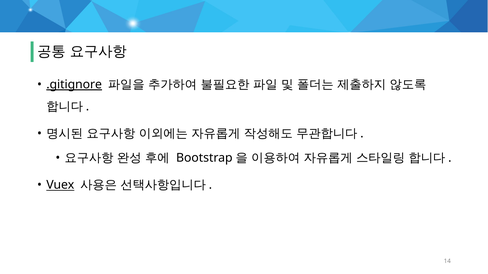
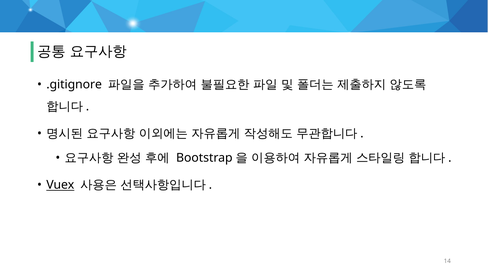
.gitignore underline: present -> none (74, 85)
